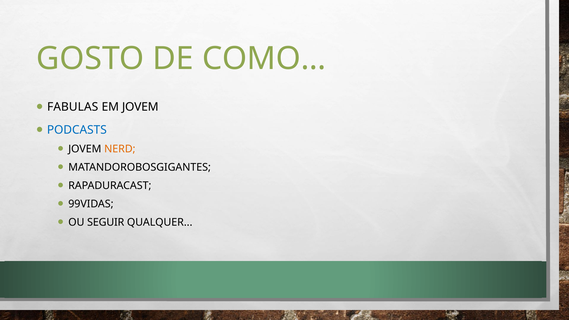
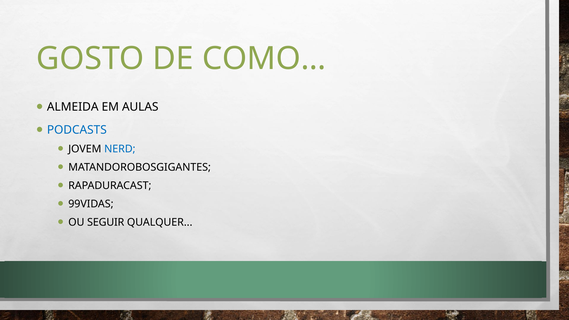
FABULAS: FABULAS -> ALMEIDA (73, 107)
EM JOVEM: JOVEM -> AULAS (140, 107)
NERD colour: orange -> blue (120, 149)
